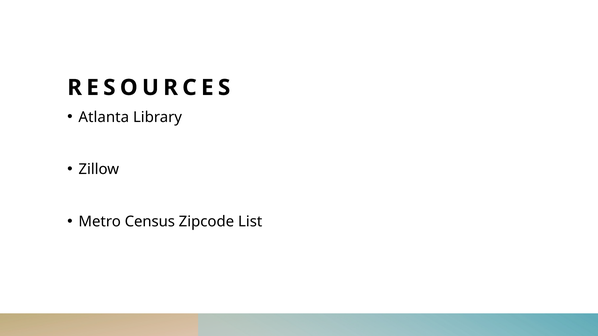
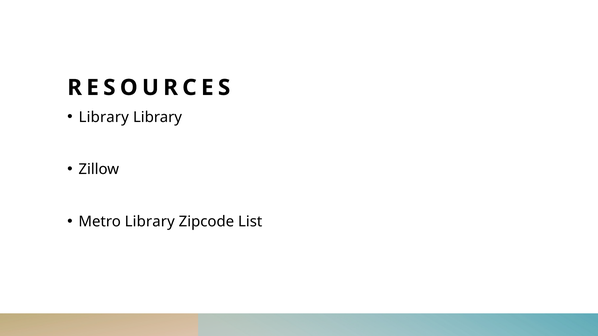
Atlanta: Atlanta -> Library (104, 117)
Metro Census: Census -> Library (150, 222)
